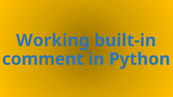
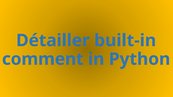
Working: Working -> Détailler (53, 41)
